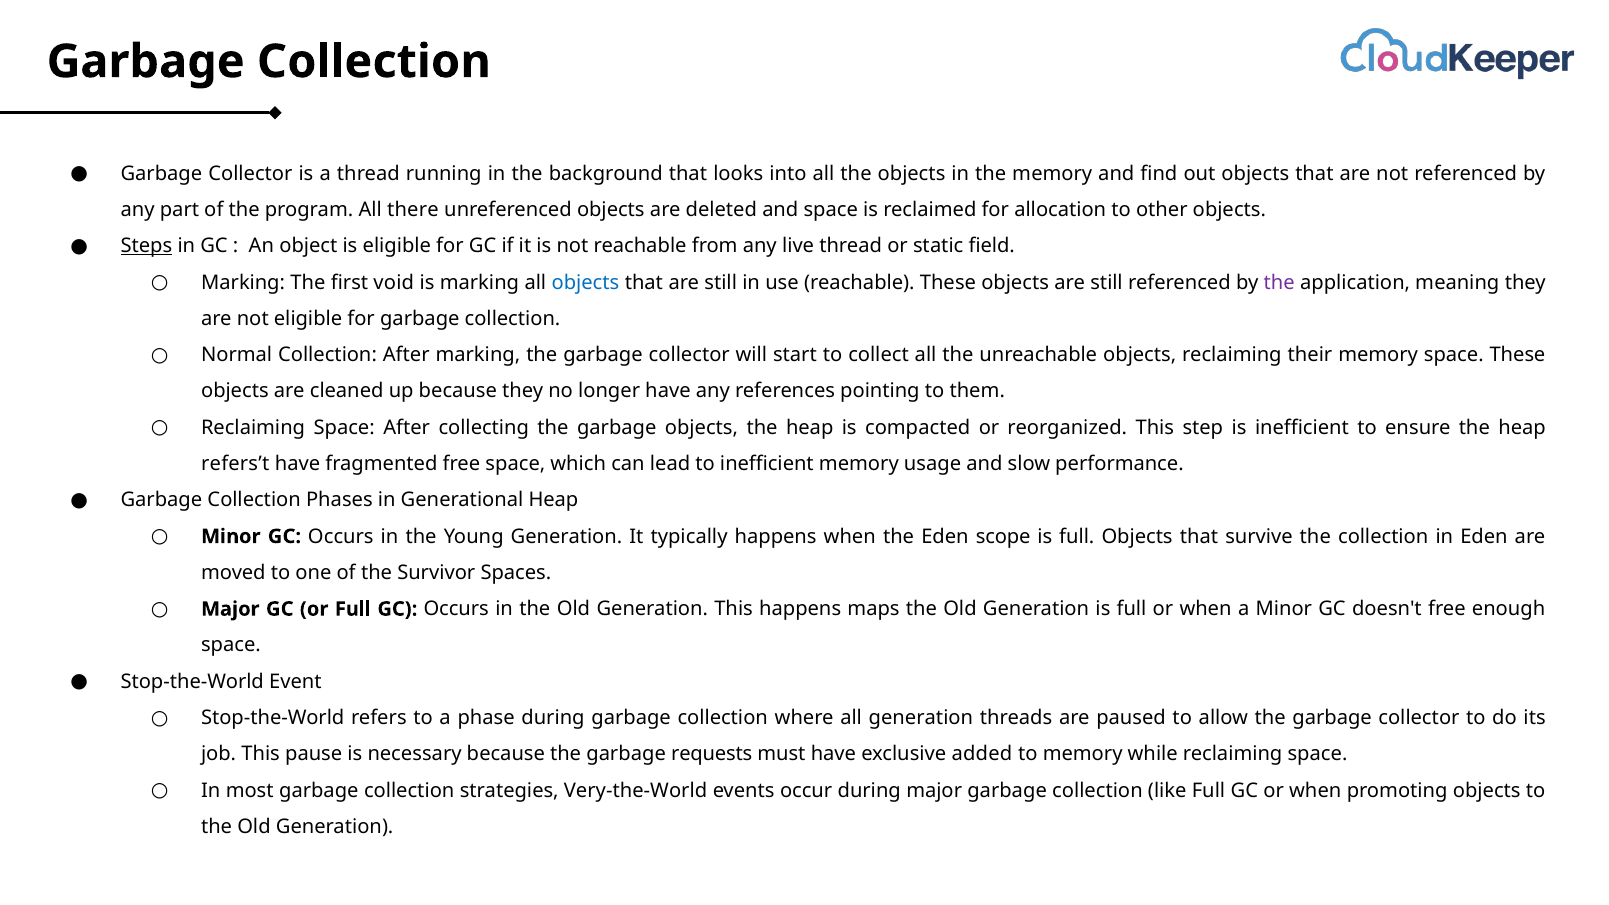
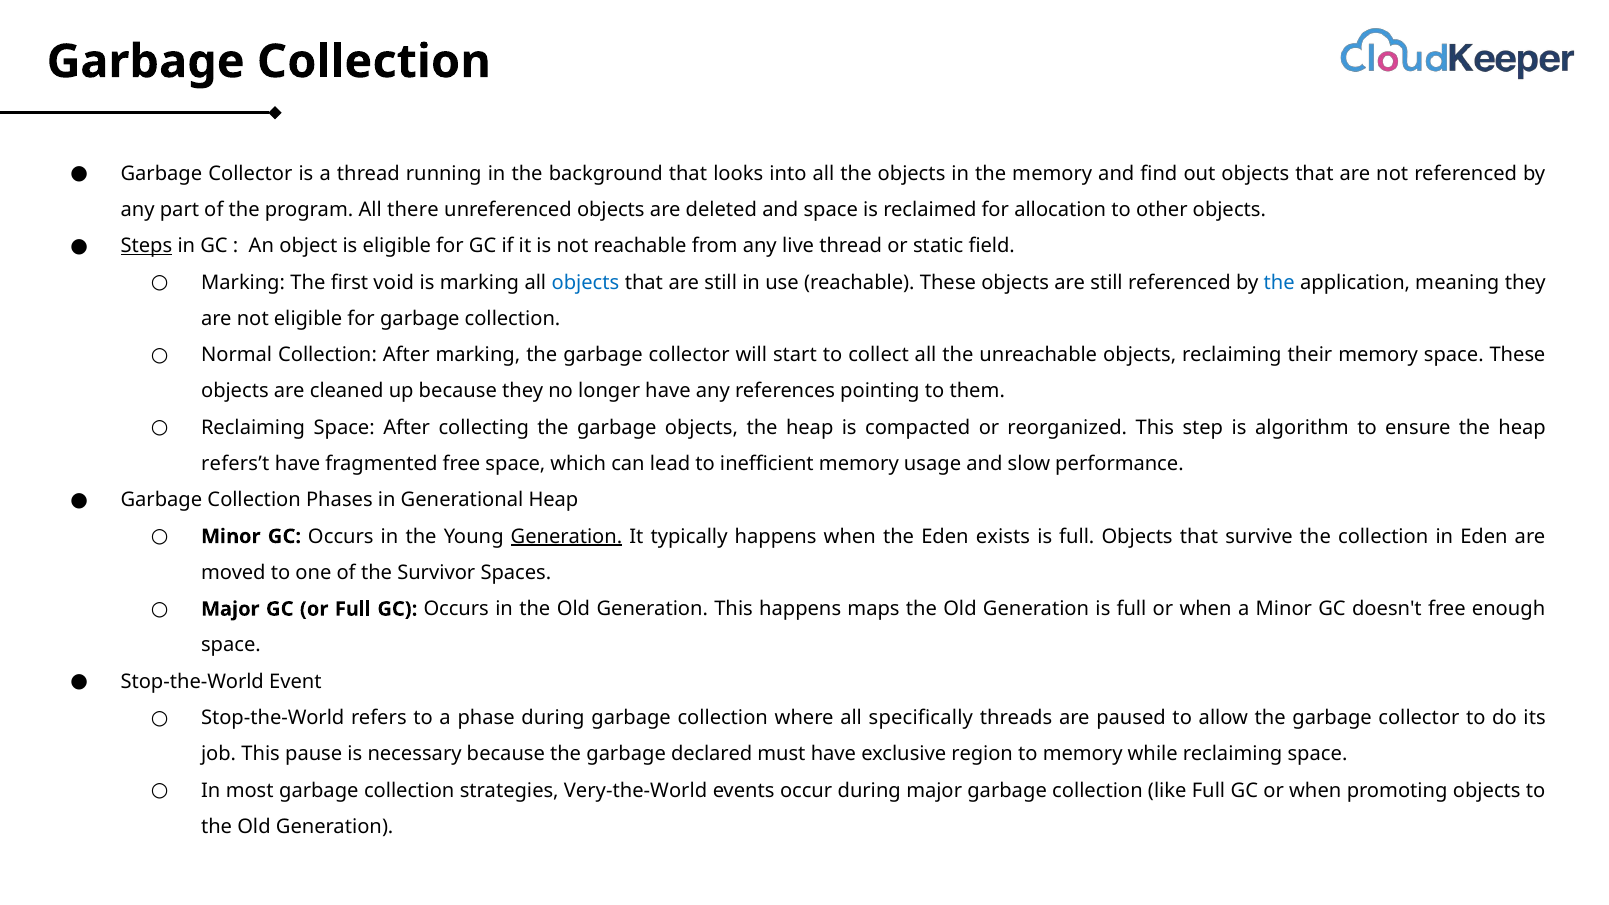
the colour: purple -> blue (1279, 282)
is inefficient: inefficient -> algorithm (1302, 428)
Generation underline: none -> present (566, 536)
scope: scope -> exists (1003, 536)
all generation: generation -> specifically (921, 718)
requests: requests -> declared (712, 754)
added: added -> region (982, 754)
